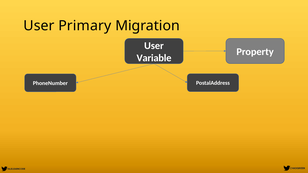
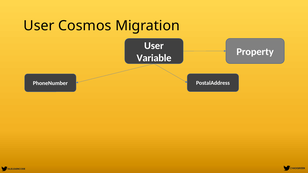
Primary: Primary -> Cosmos (85, 26)
